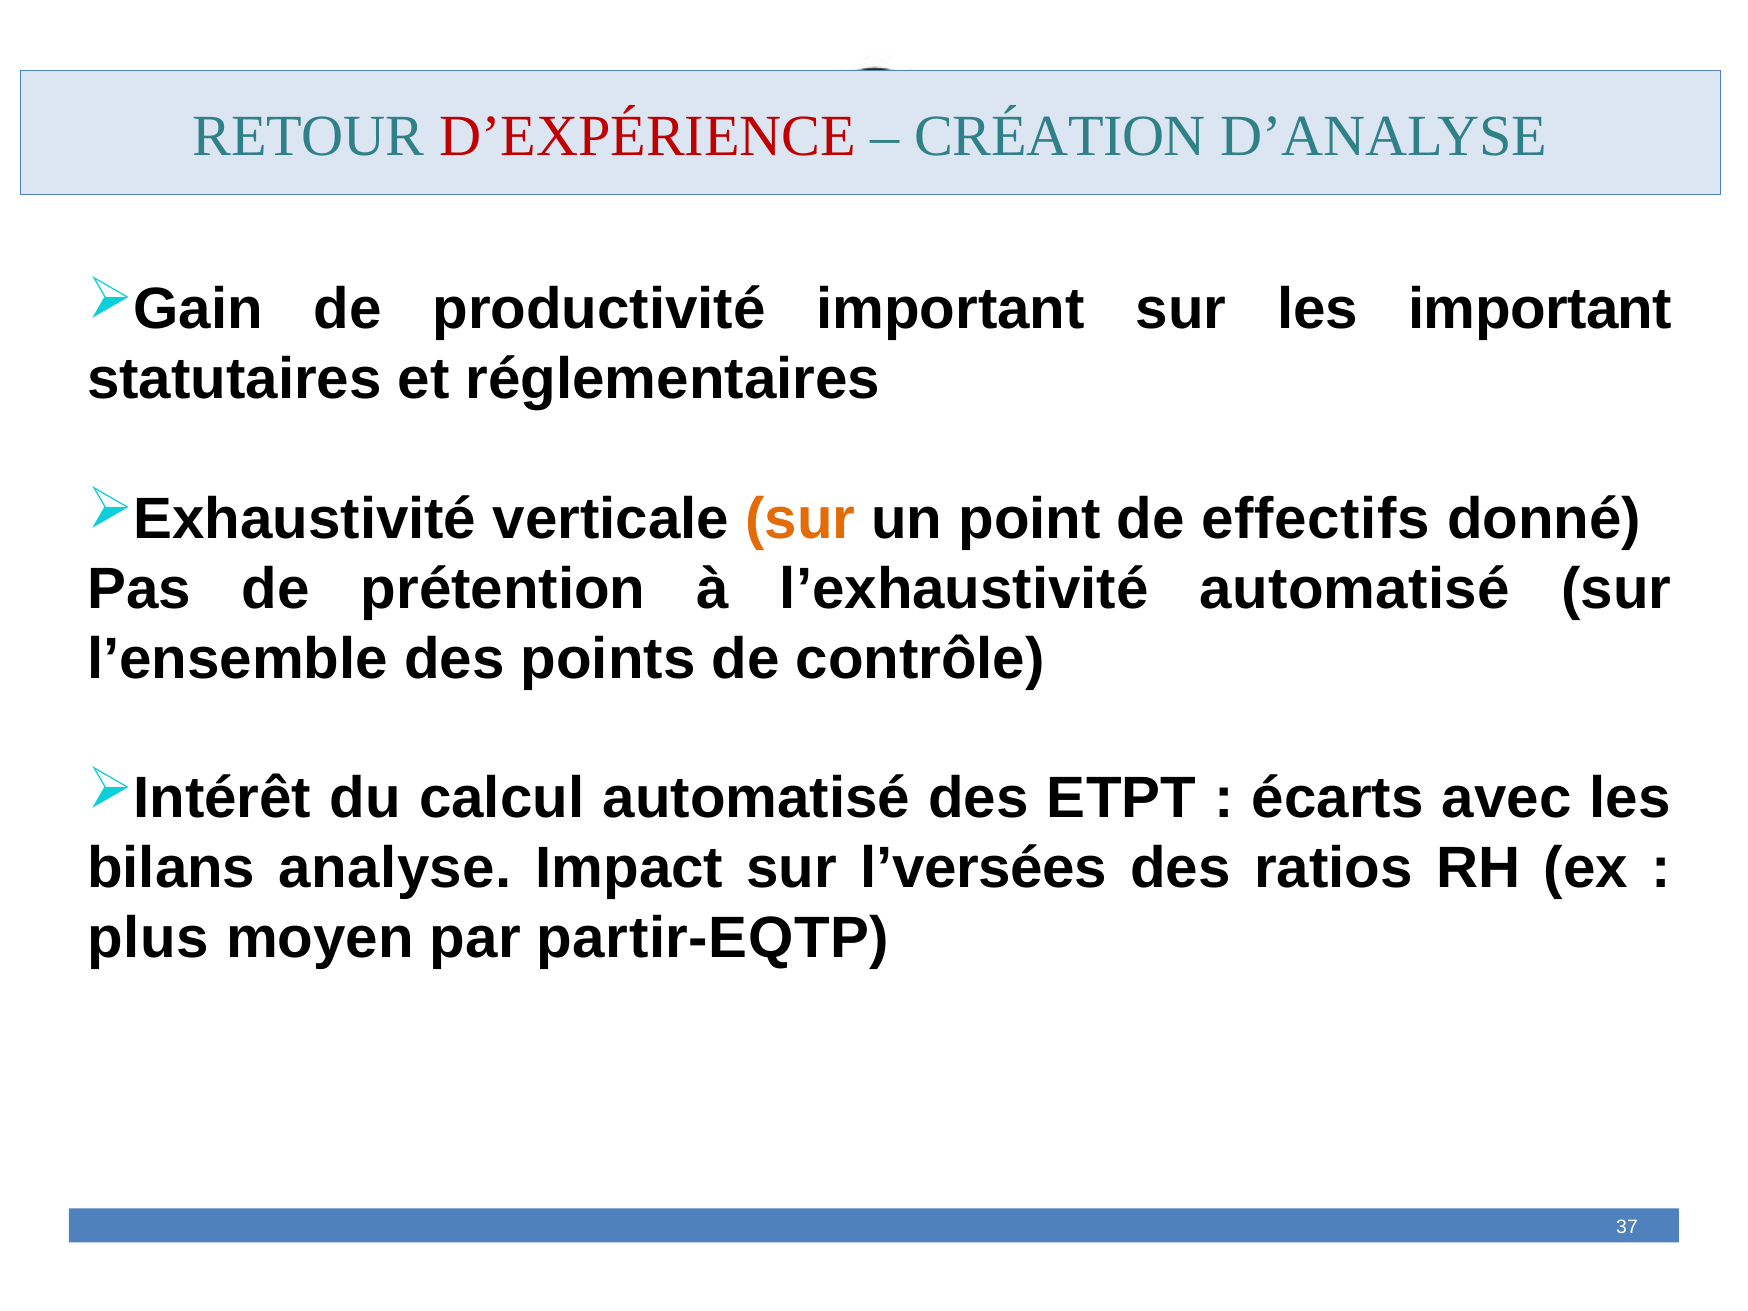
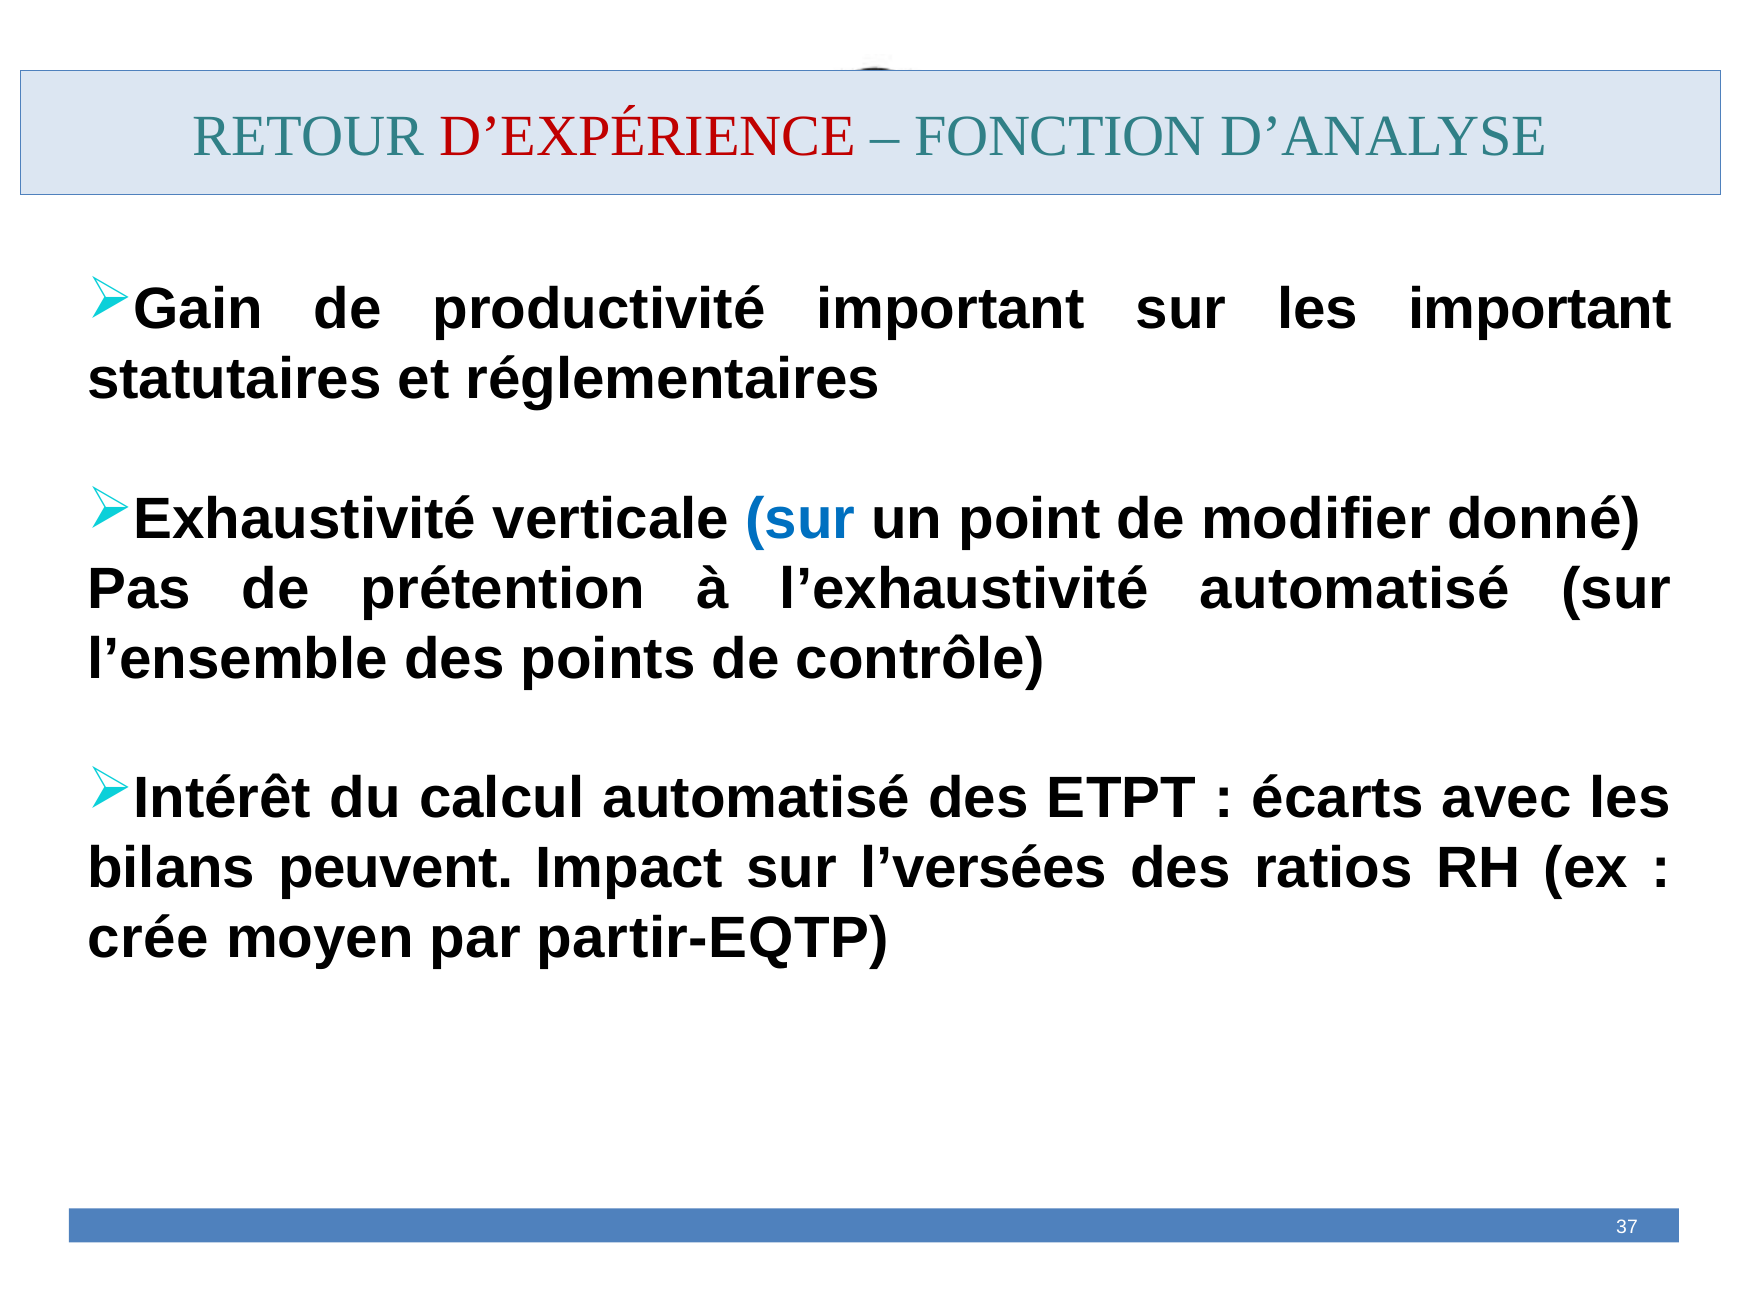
CRÉATION: CRÉATION -> FONCTION (1060, 136)
sur colour: orange -> blue (800, 519)
effectifs: effectifs -> modifier (1316, 519)
analyse: analyse -> peuvent (396, 869)
plus: plus -> crée (148, 939)
